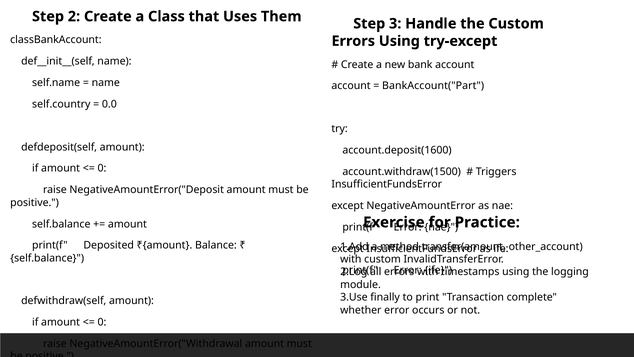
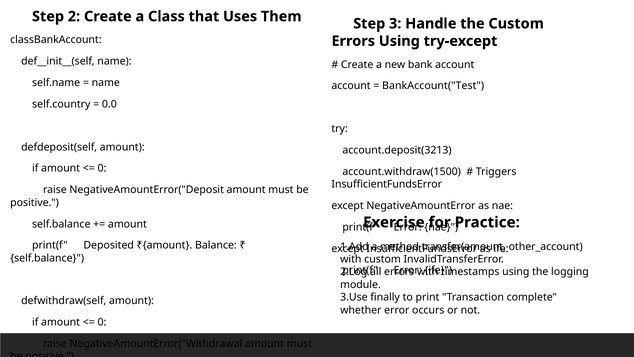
BankAccount("Part: BankAccount("Part -> BankAccount("Test (433, 86)
account.deposit(1600: account.deposit(1600 -> account.deposit(3213 (397, 150)
